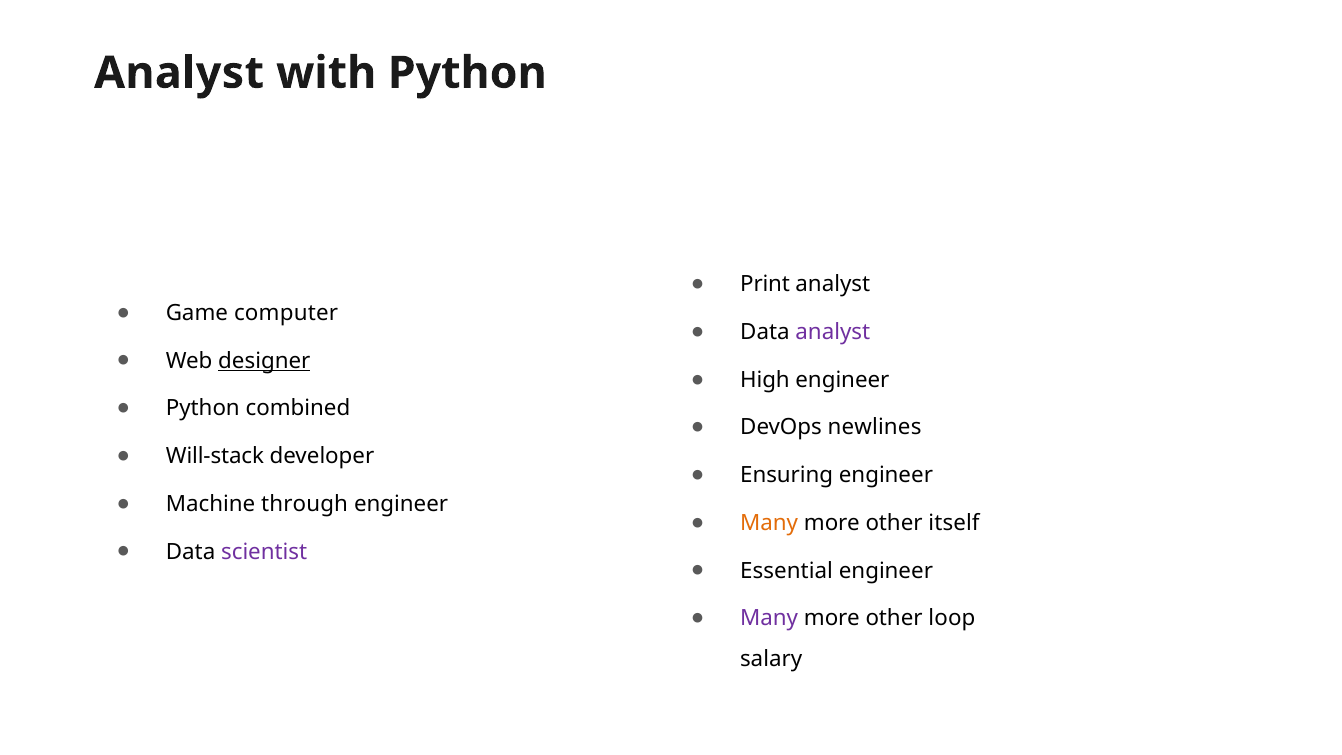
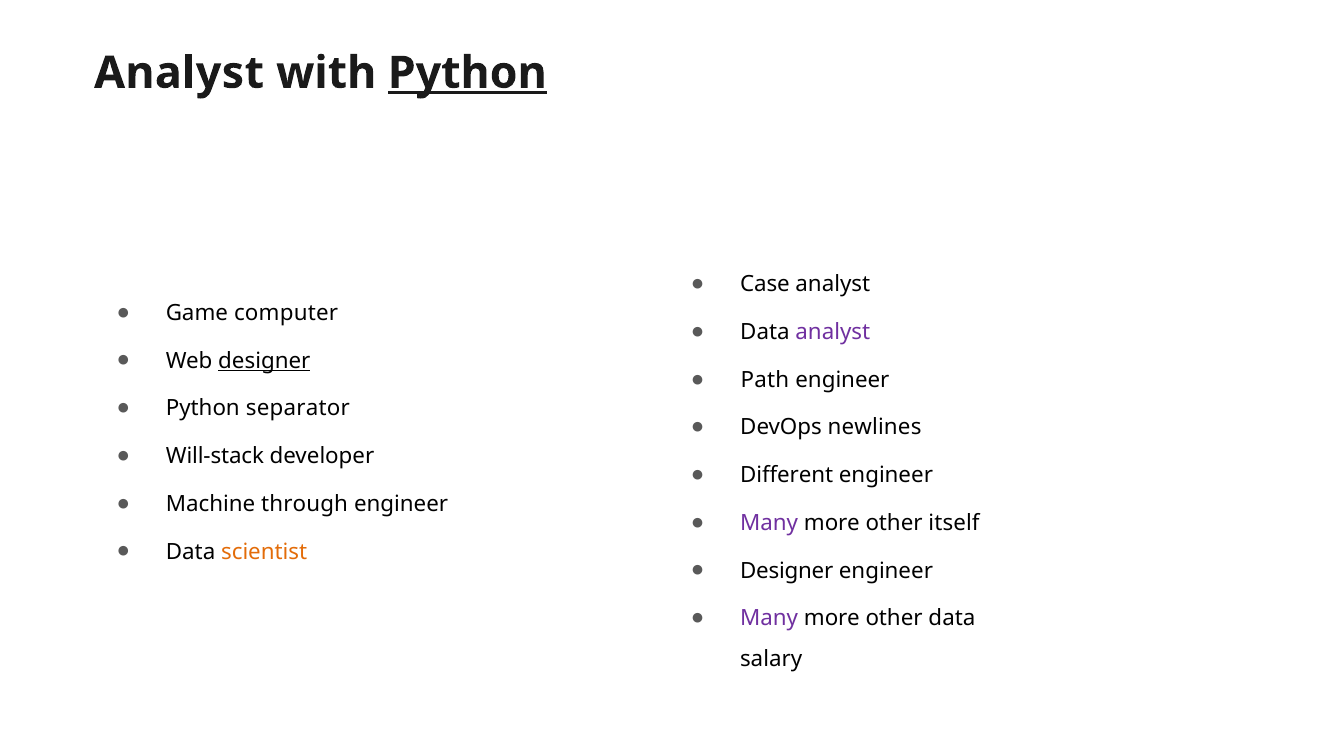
Python underline: none -> present (467, 73)
Print: Print -> Case (765, 284)
High: High -> Path (765, 380)
combined: combined -> separator (298, 408)
Ensuring: Ensuring -> Different (787, 475)
Many colour: orange -> purple (769, 523)
scientist colour: purple -> orange (264, 552)
Essential: Essential -> Designer (787, 571)
other loop: loop -> data (952, 618)
